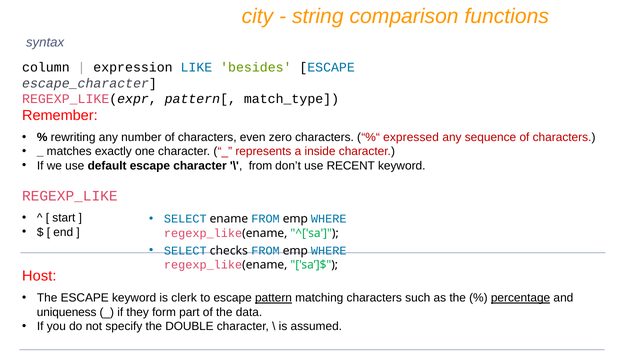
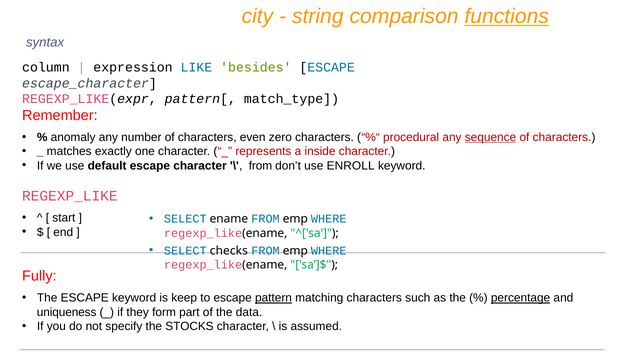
functions underline: none -> present (507, 16)
rewriting: rewriting -> anomaly (73, 137)
expressed: expressed -> procedural (411, 137)
sequence underline: none -> present (491, 137)
RECENT: RECENT -> ENROLL (351, 166)
Host: Host -> Fully (39, 276)
clerk: clerk -> keep (184, 298)
DOUBLE: DOUBLE -> STOCKS (189, 327)
